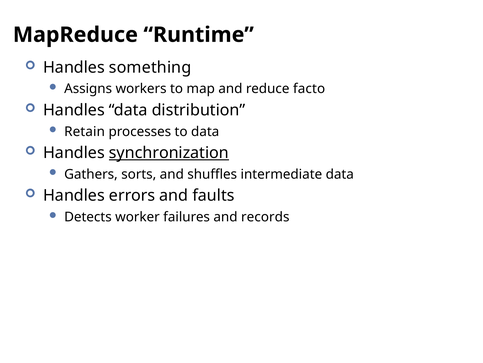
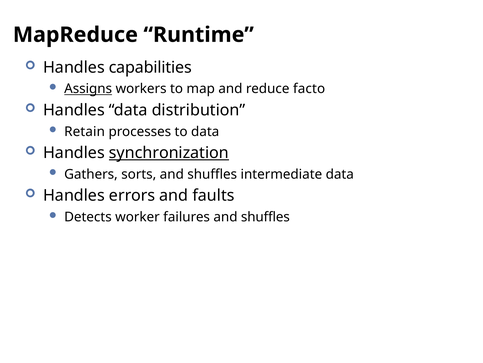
something: something -> capabilities (150, 67)
Assigns underline: none -> present (88, 89)
failures and records: records -> shuffles (265, 217)
